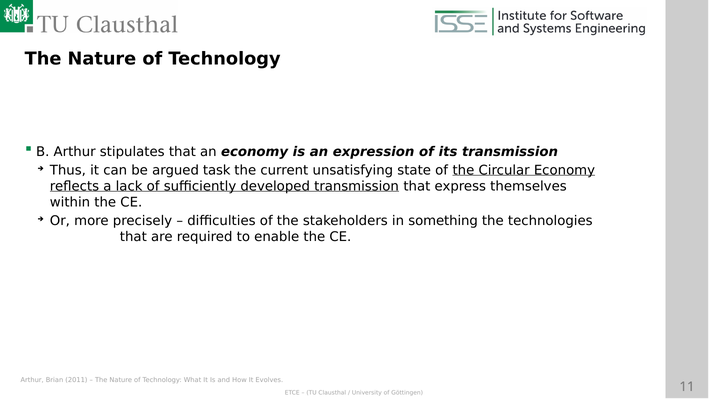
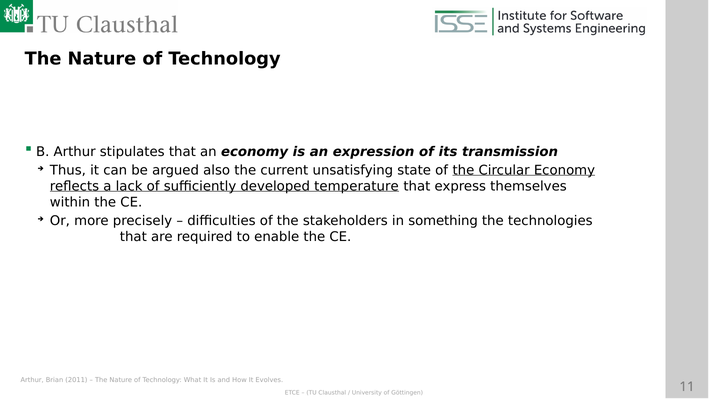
task: task -> also (217, 170)
developed transmission: transmission -> temperature (356, 186)
